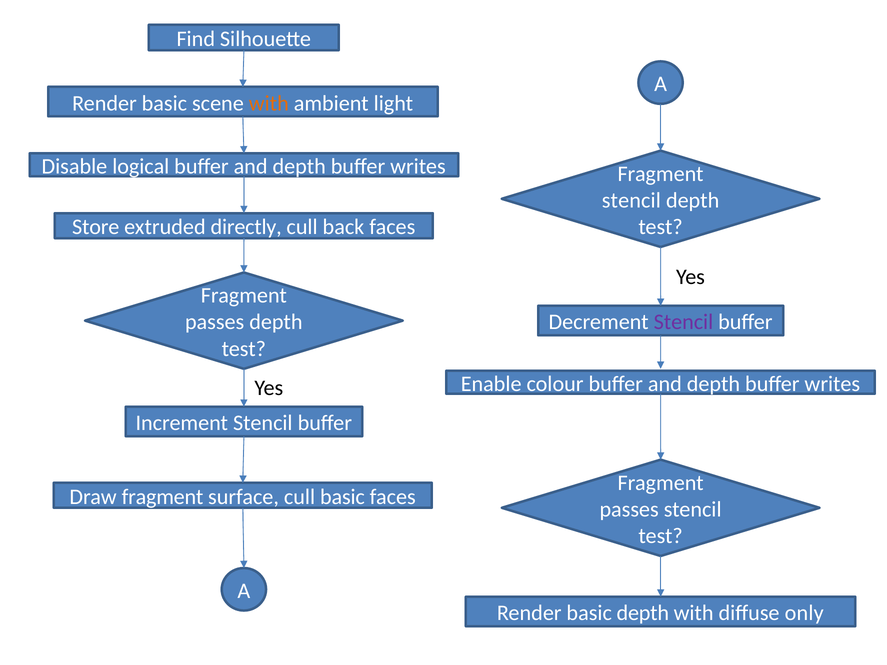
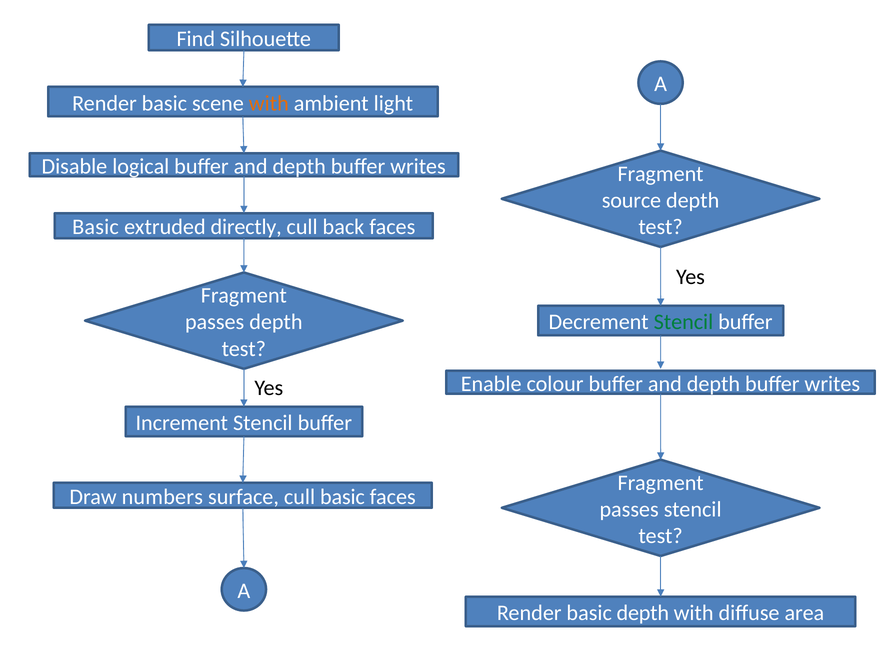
stencil: stencil -> source (631, 200)
Store: Store -> Basic (96, 227)
Stencil colour: purple -> green (683, 322)
Draw fragment: fragment -> numbers (162, 497)
only: only -> area (804, 613)
